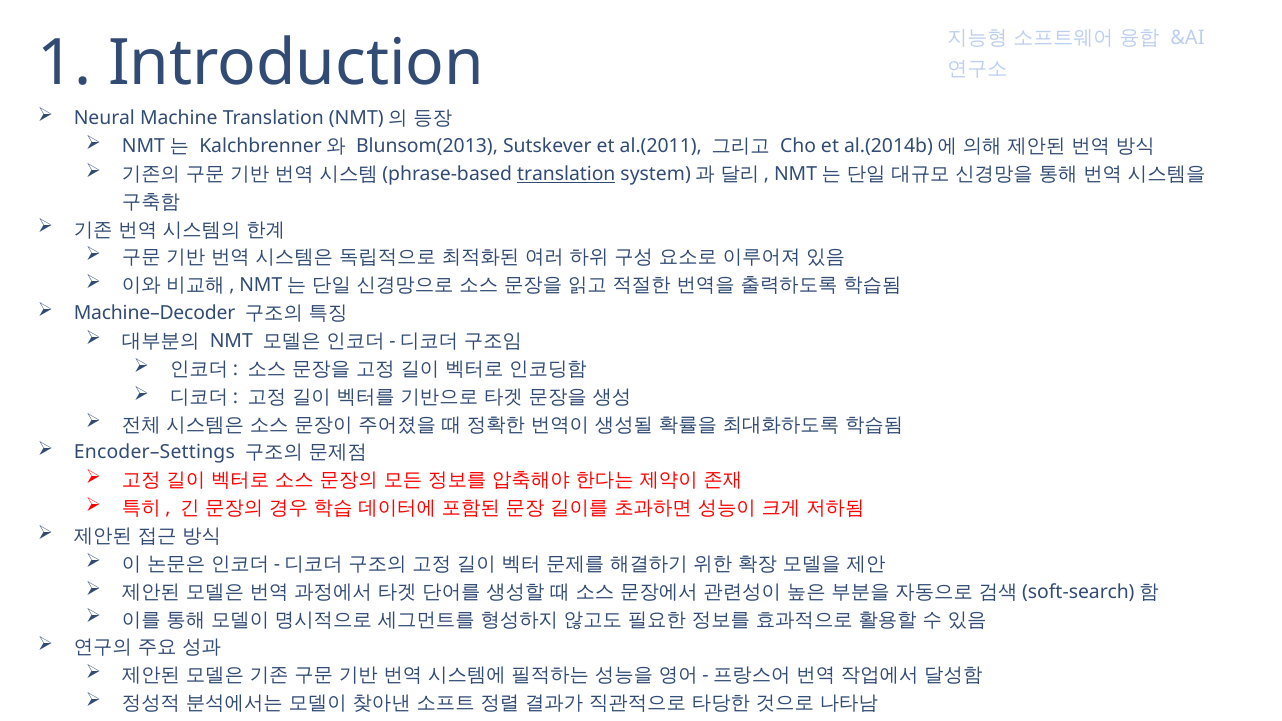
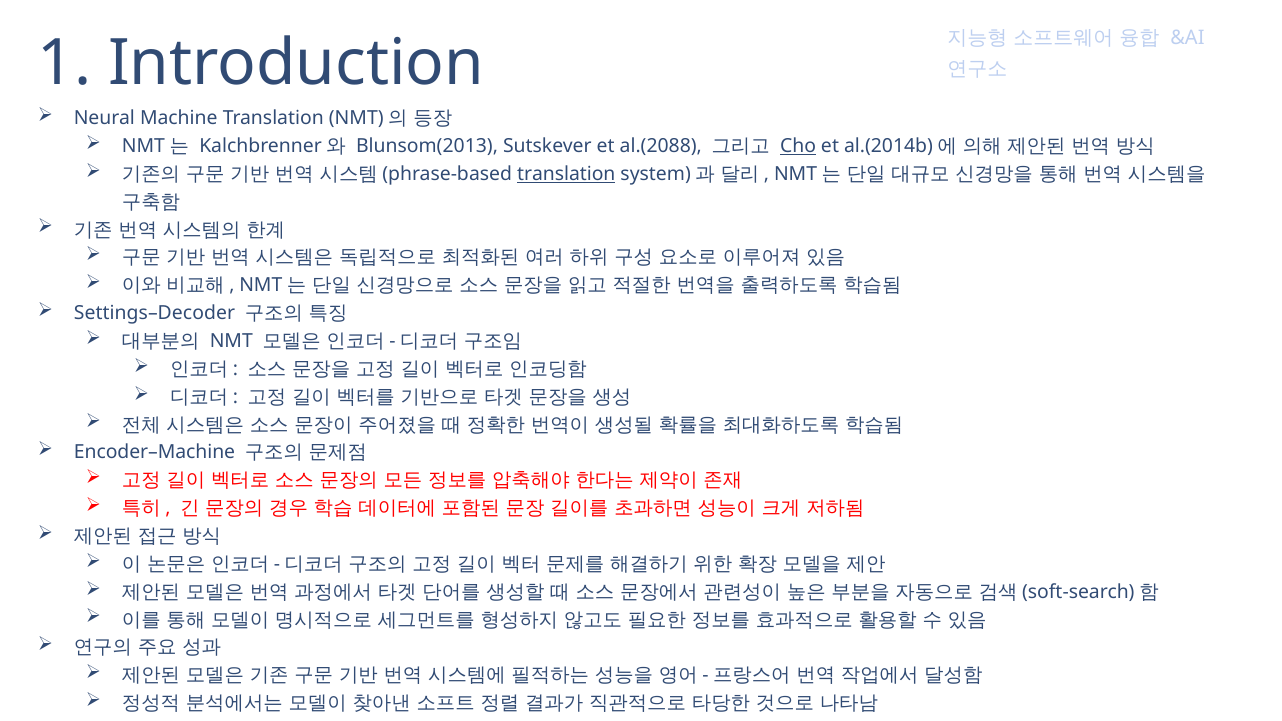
al.(2011: al.(2011 -> al.(2088 (661, 146)
Cho underline: none -> present (798, 146)
Machine–Decoder: Machine–Decoder -> Settings–Decoder (154, 313)
Encoder–Settings: Encoder–Settings -> Encoder–Machine (154, 453)
